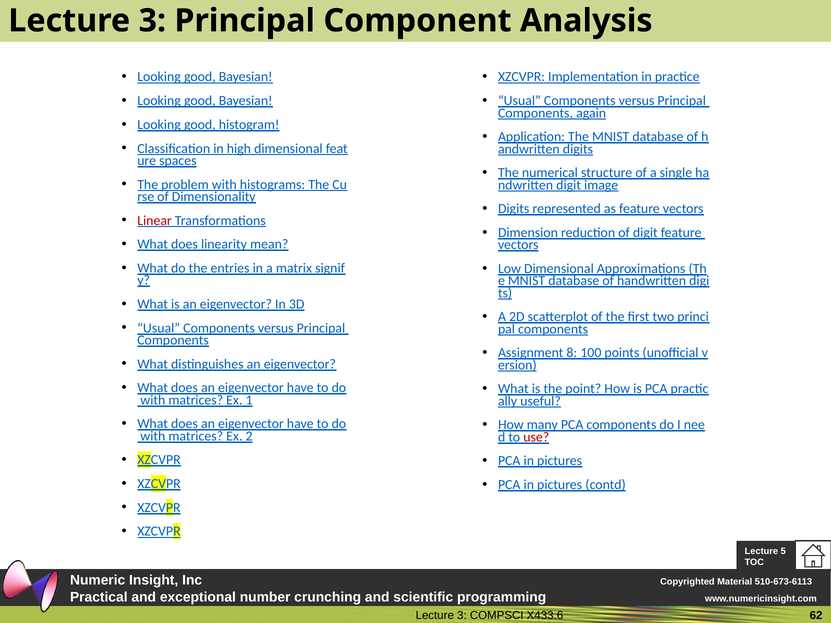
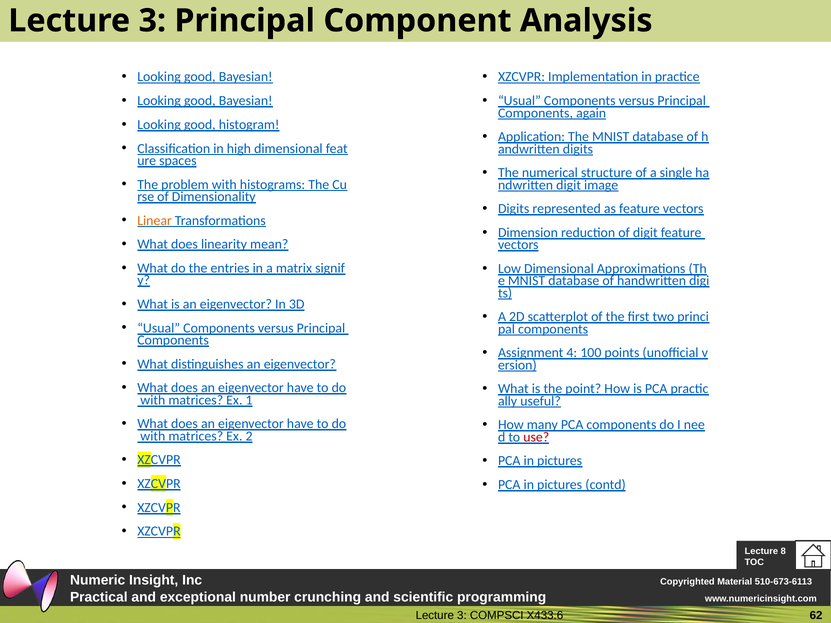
Linear colour: red -> orange (155, 221)
8: 8 -> 4 (572, 353)
5: 5 -> 8 (783, 551)
